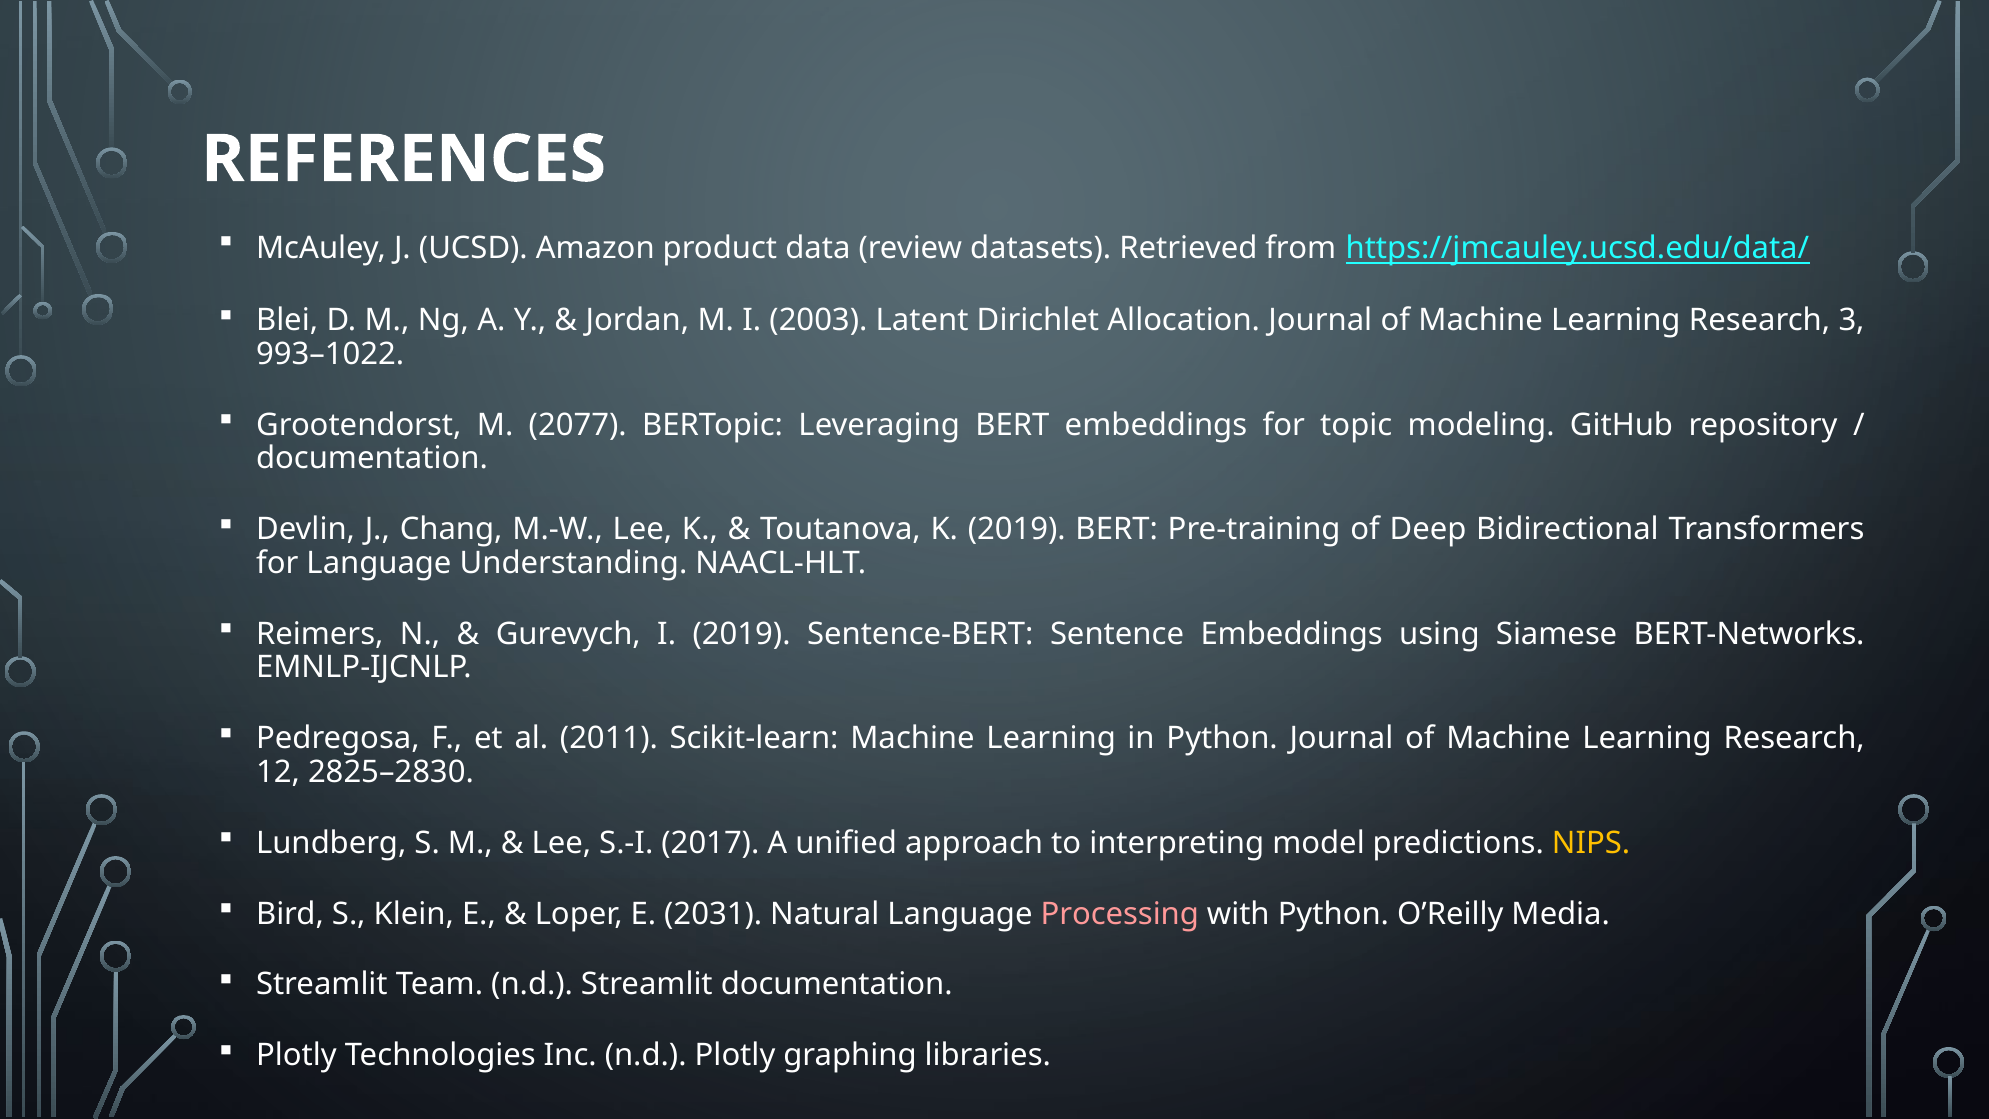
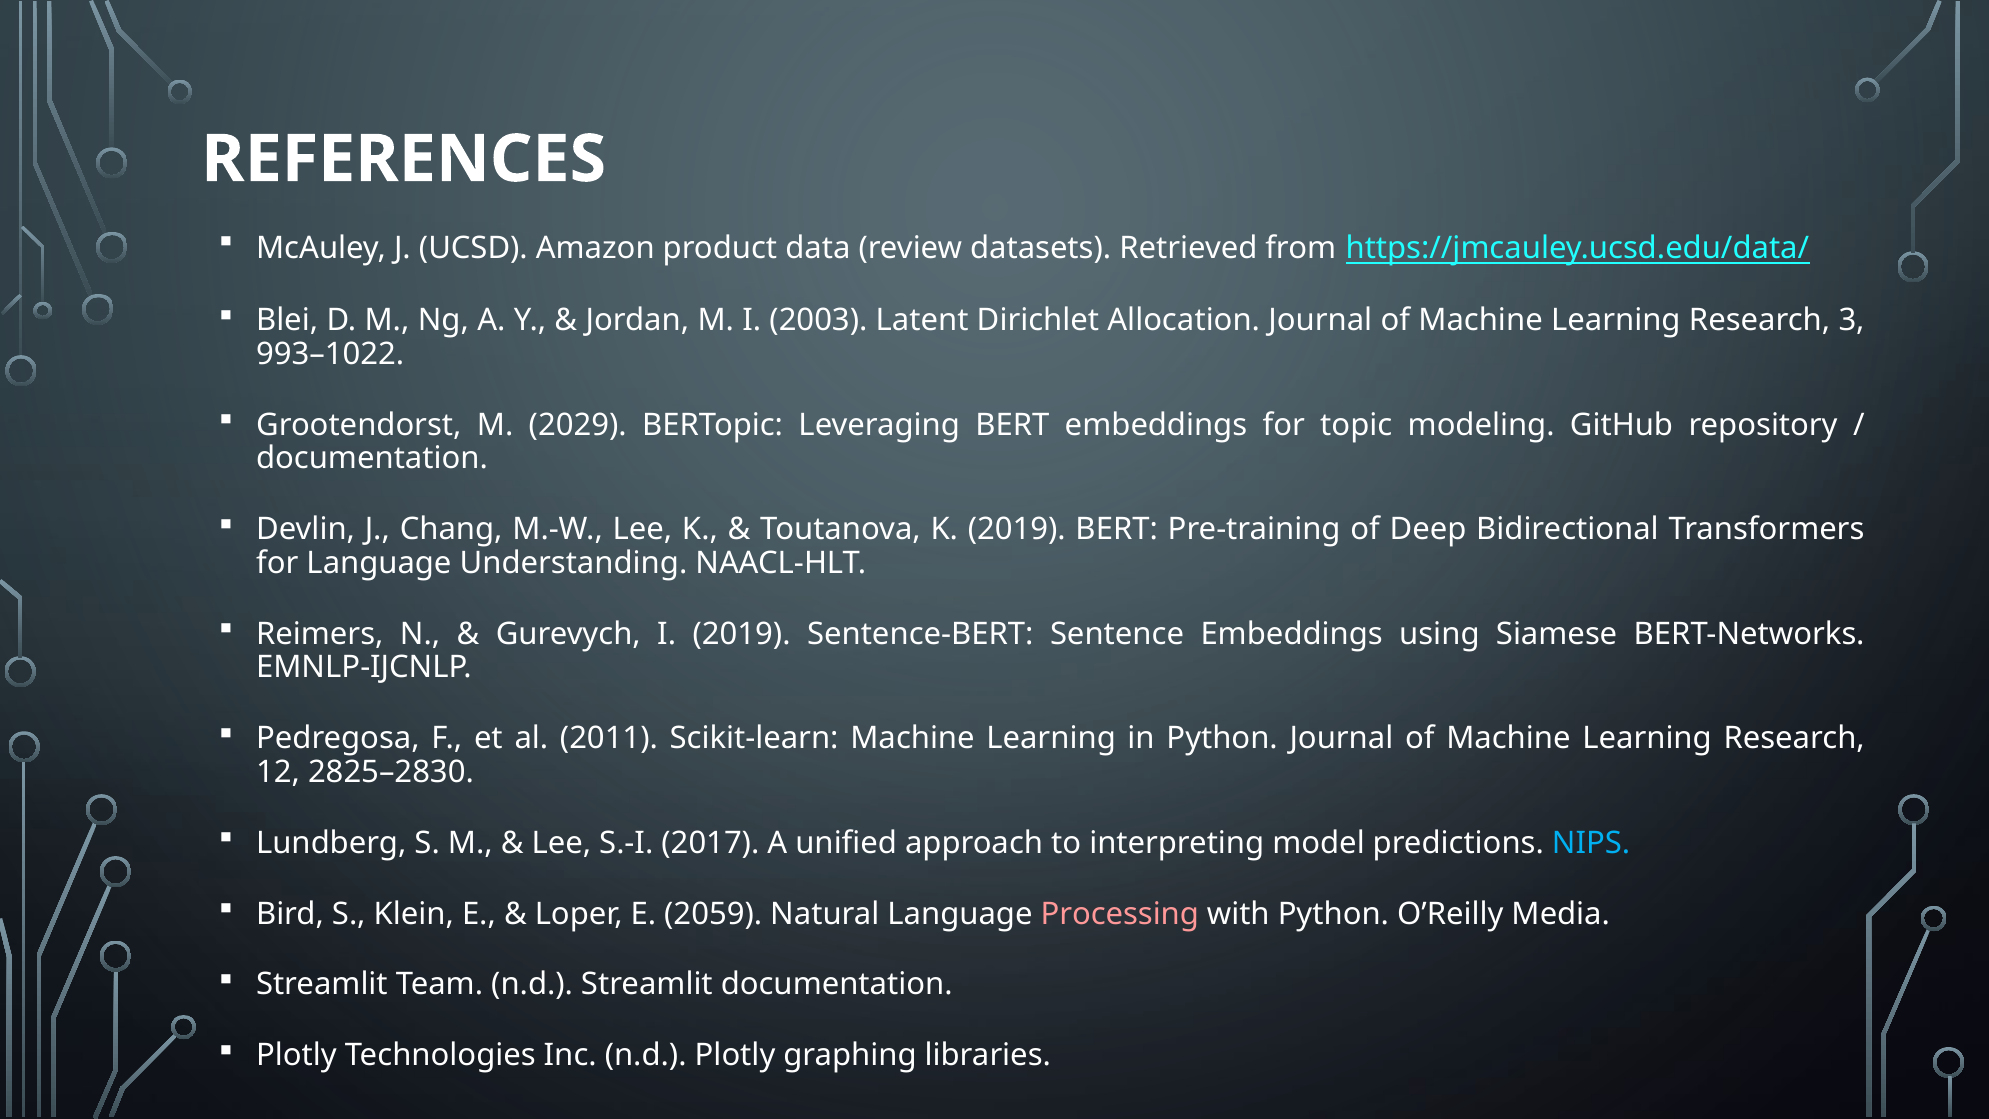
2077: 2077 -> 2029 (578, 425)
NIPS colour: yellow -> light blue (1591, 843)
2031: 2031 -> 2059 (713, 914)
